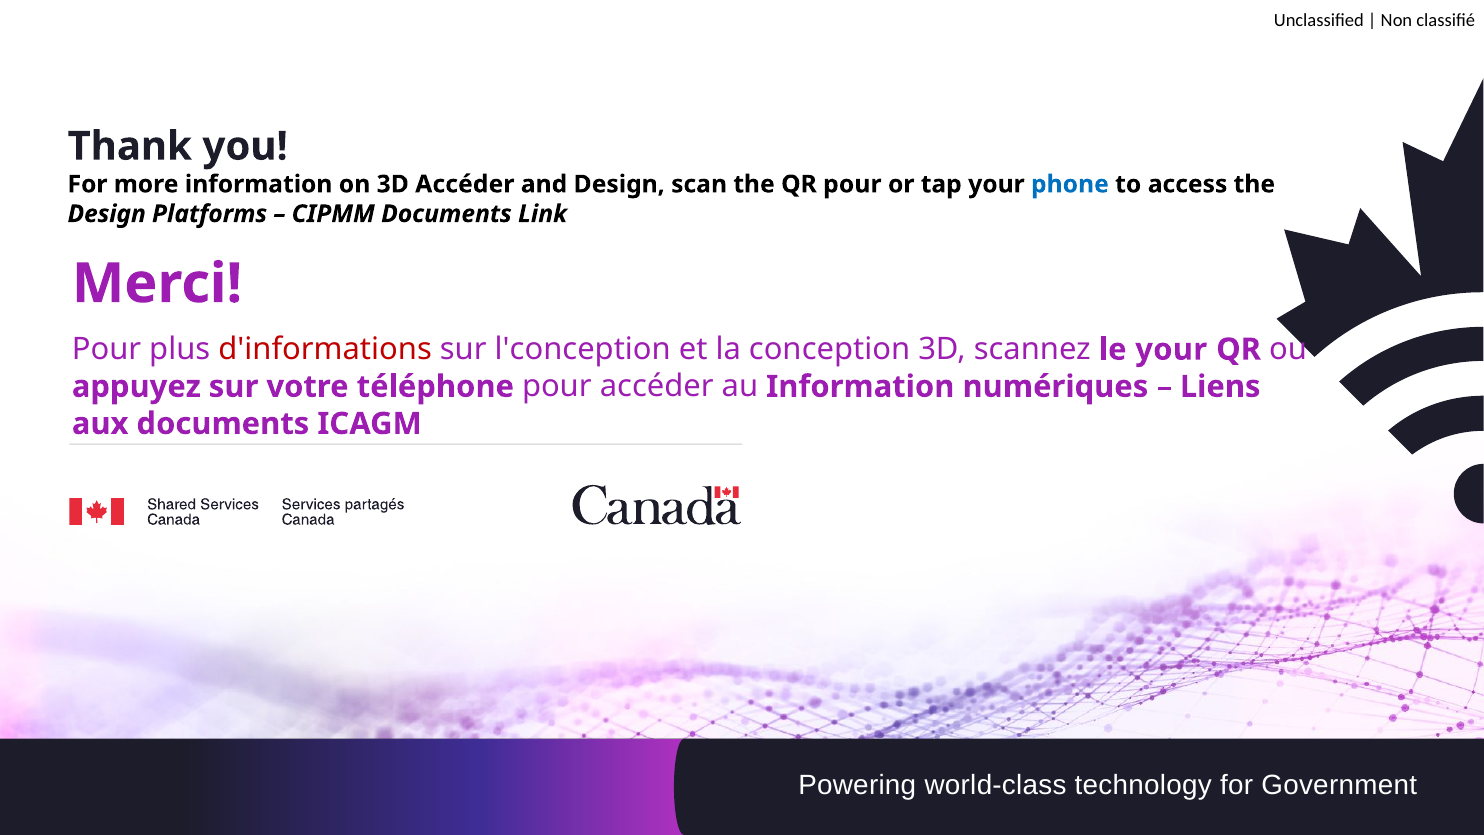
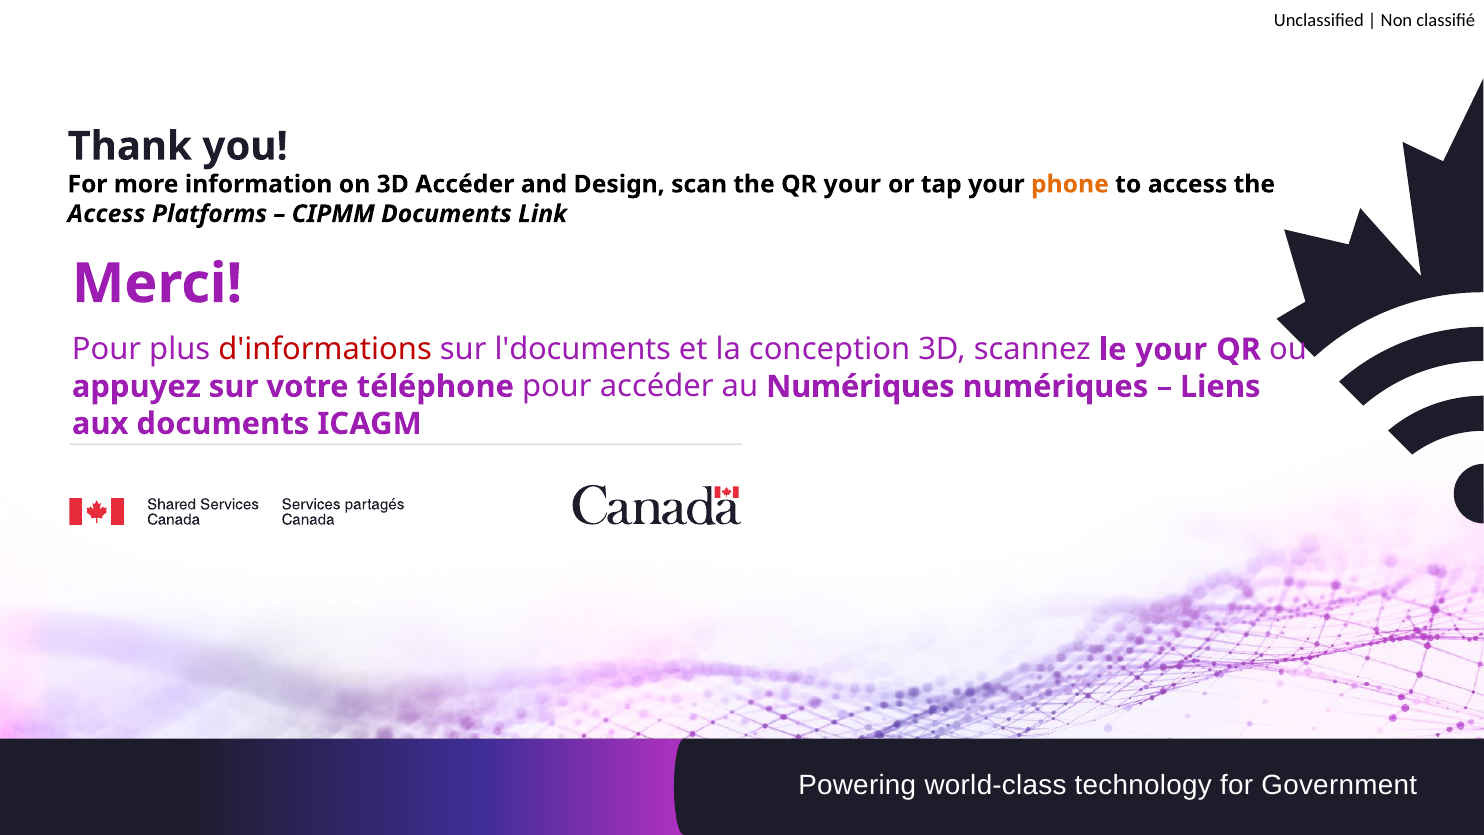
QR pour: pour -> your (852, 184)
phone colour: blue -> orange (1070, 184)
Design: Design -> Access (106, 214)
l'conception: l'conception -> l'documents (583, 349)
au Information: Information -> Numériques (860, 387)
